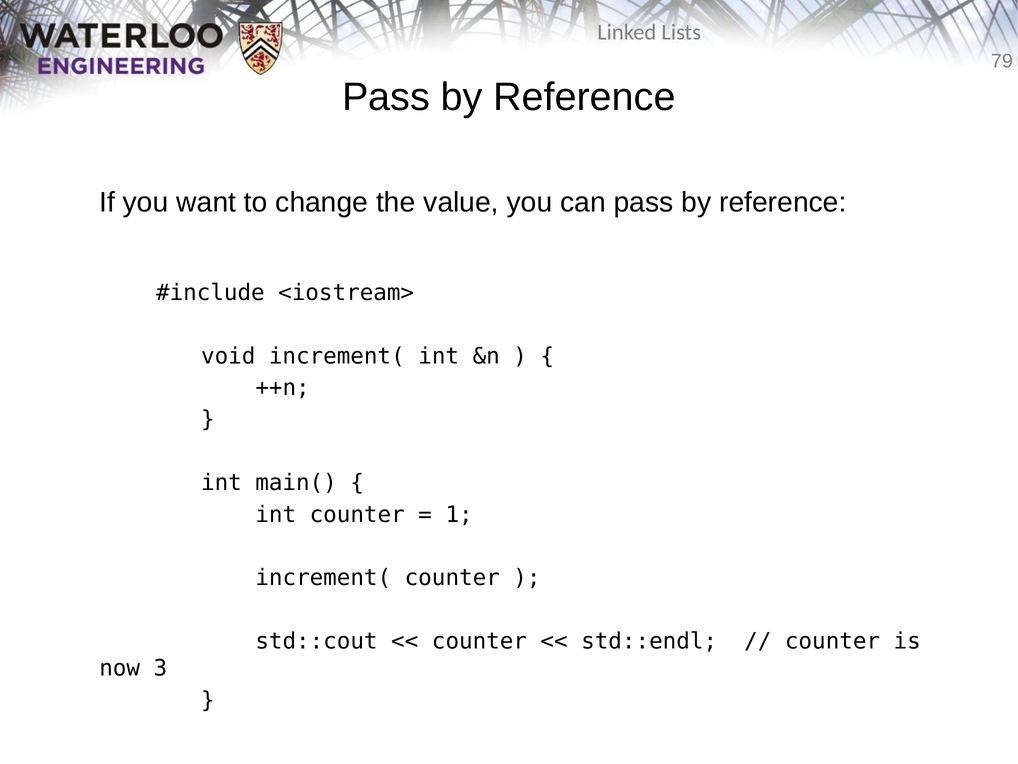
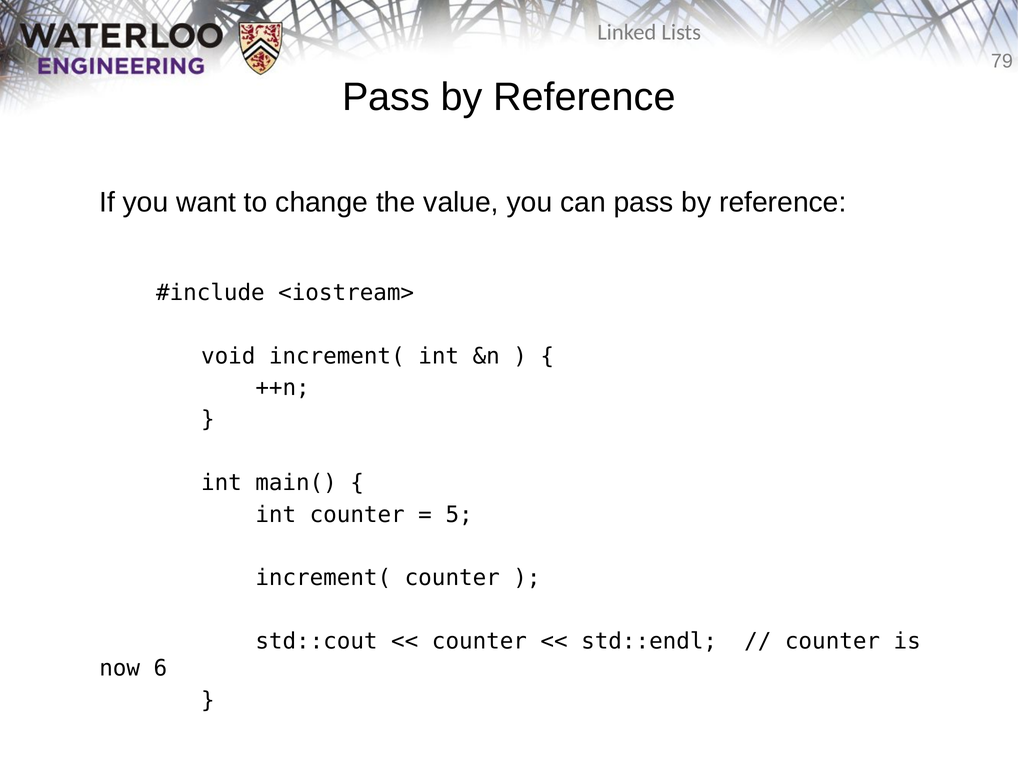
1: 1 -> 5 (459, 514)
3: 3 -> 6 (160, 668)
